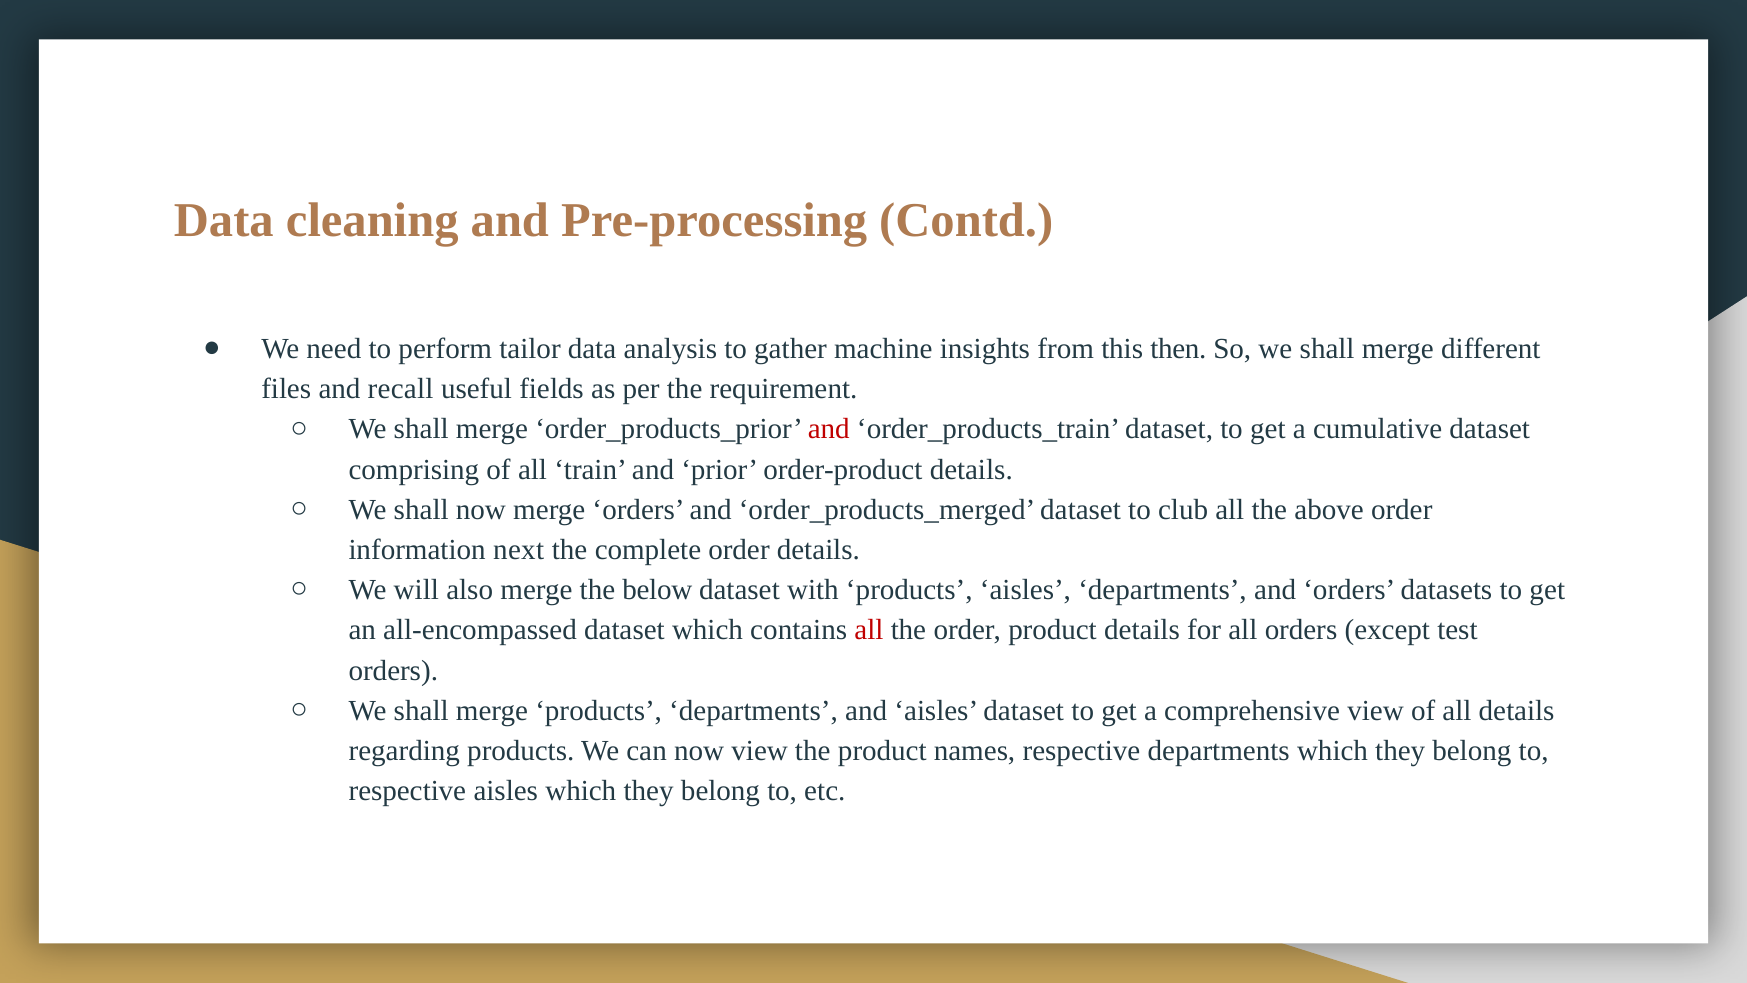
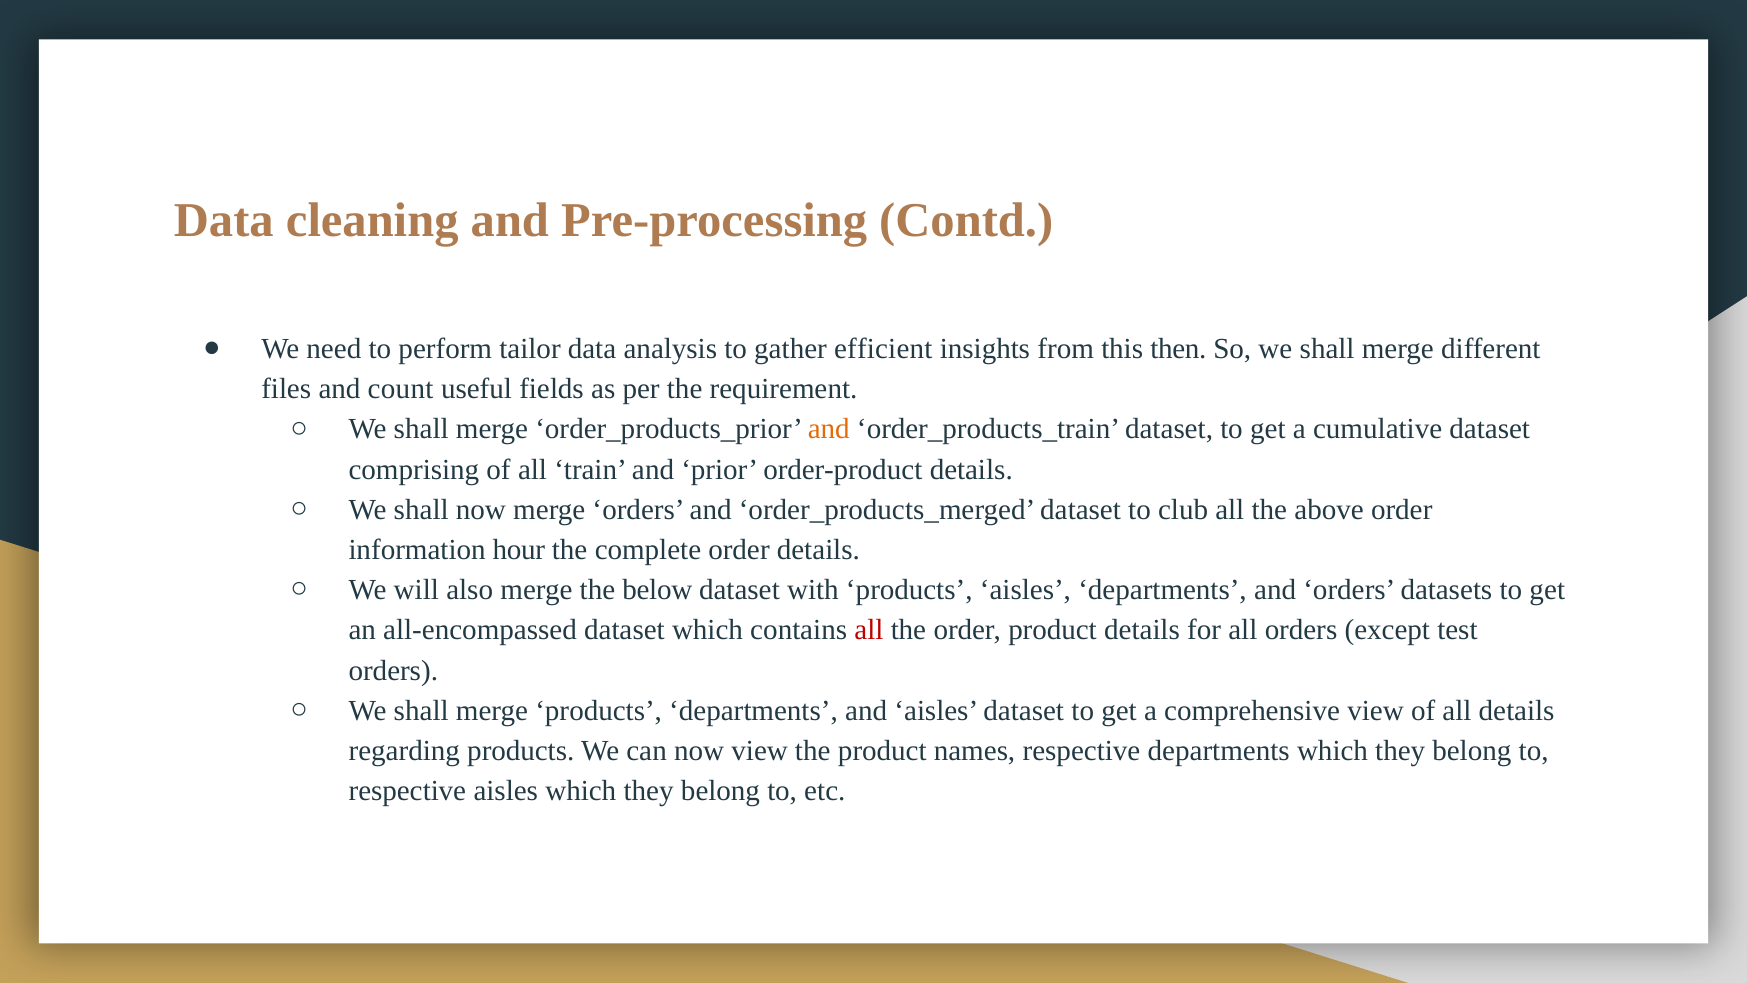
machine: machine -> efficient (883, 349)
recall: recall -> count (401, 389)
and colour: red -> orange (829, 429)
next: next -> hour (519, 550)
